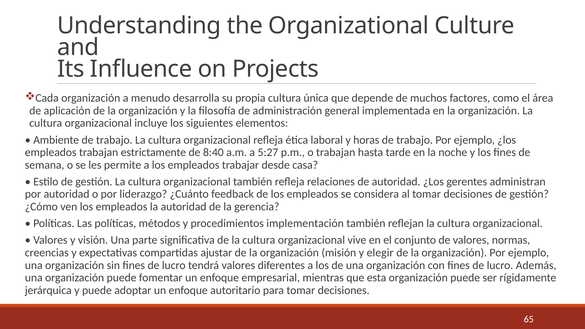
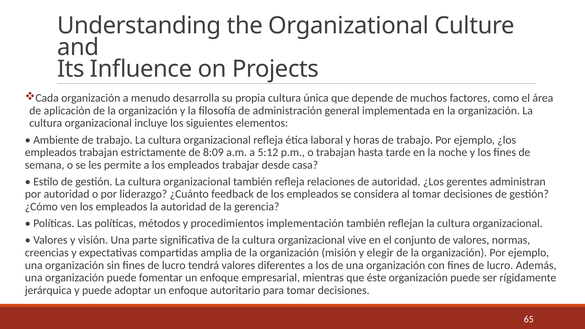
8:40: 8:40 -> 8:09 (213, 152)
5:27: 5:27 -> 5:12 (268, 152)
ajustar: ajustar -> amplia (216, 253)
esta: esta -> éste (377, 278)
